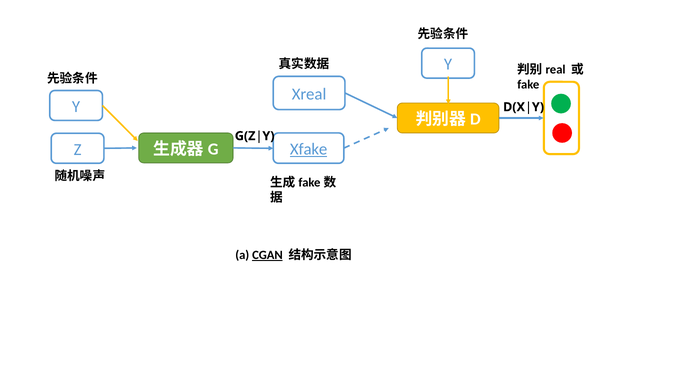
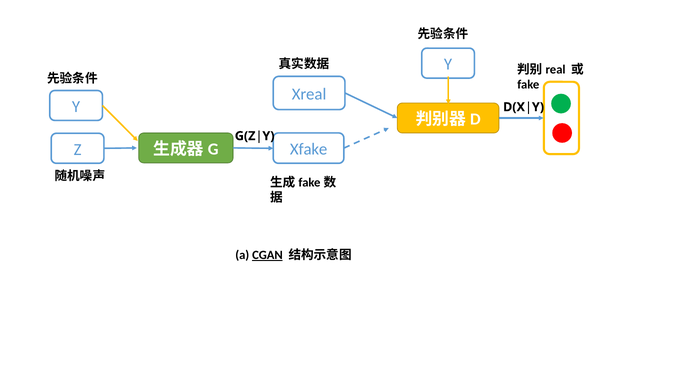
Xfake underline: present -> none (309, 149)
